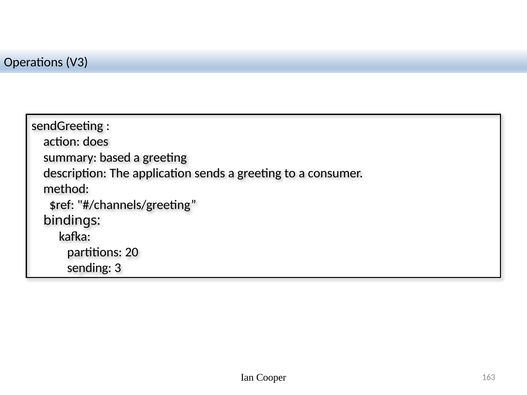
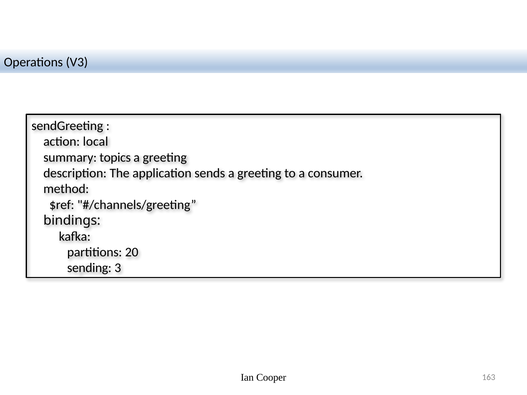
does: does -> local (96, 142)
based: based -> topics (115, 157)
